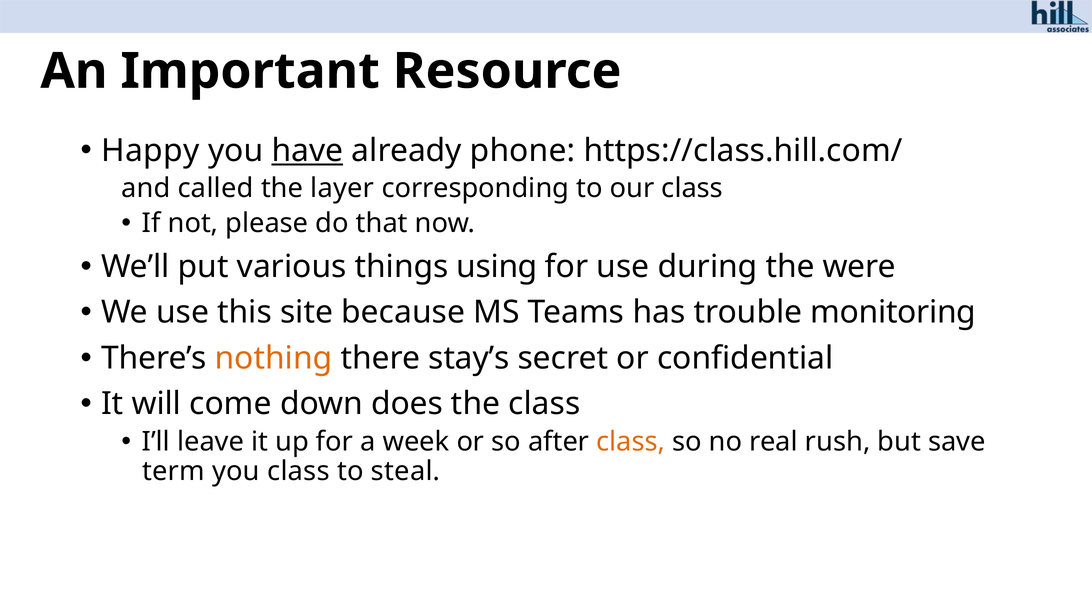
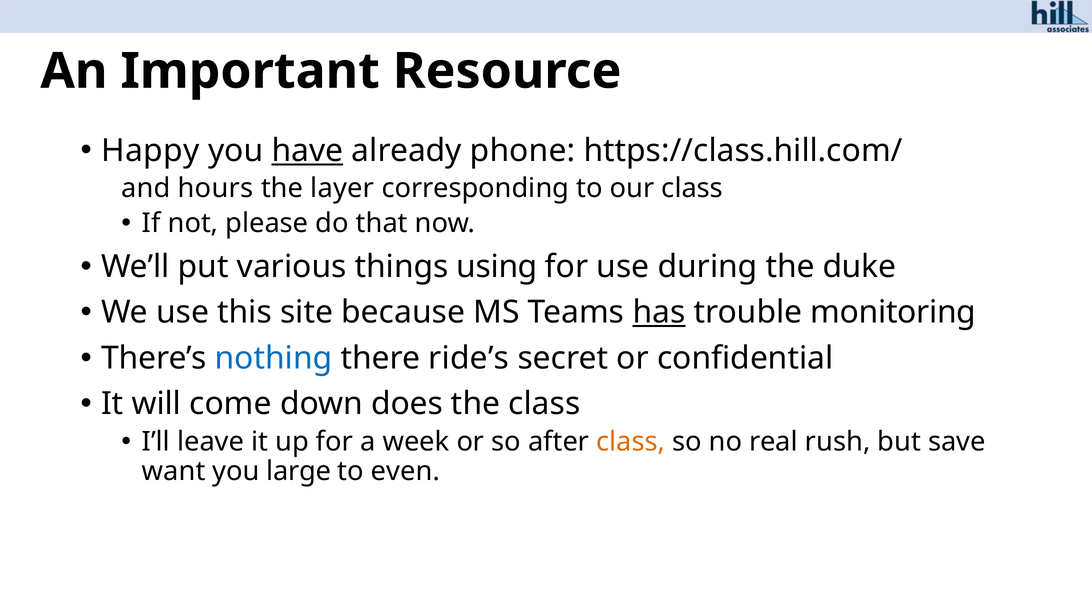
called: called -> hours (216, 188)
were: were -> duke (859, 267)
has underline: none -> present (659, 313)
nothing colour: orange -> blue (273, 358)
stay’s: stay’s -> ride’s (469, 358)
term: term -> want (174, 471)
you class: class -> large (299, 471)
steal: steal -> even (406, 471)
